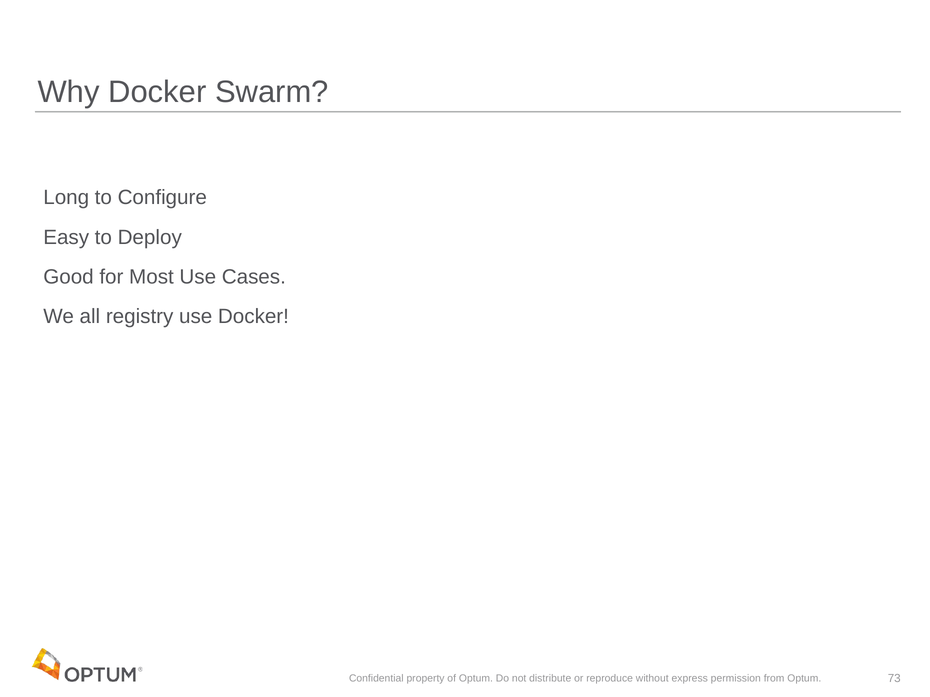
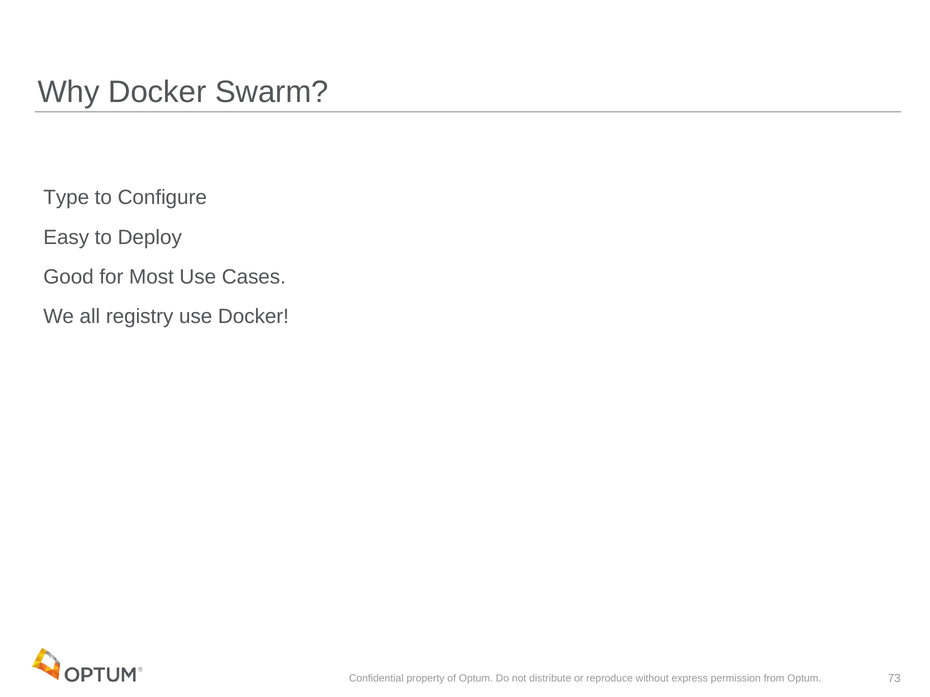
Long: Long -> Type (66, 198)
